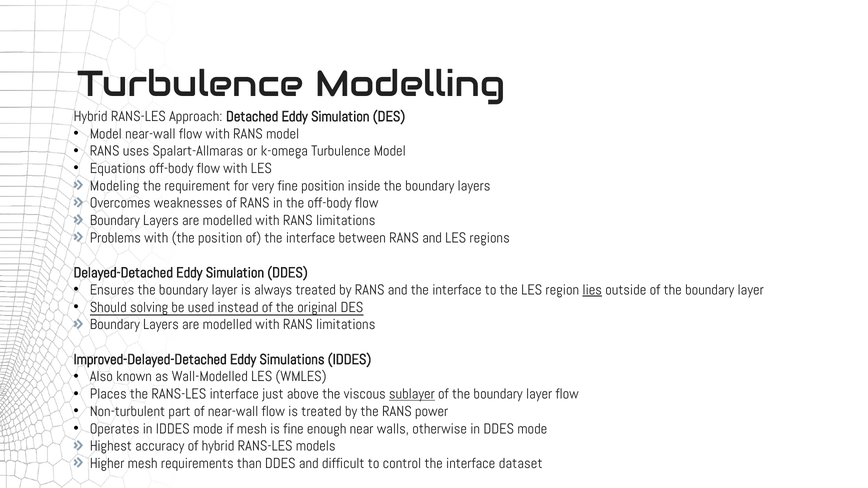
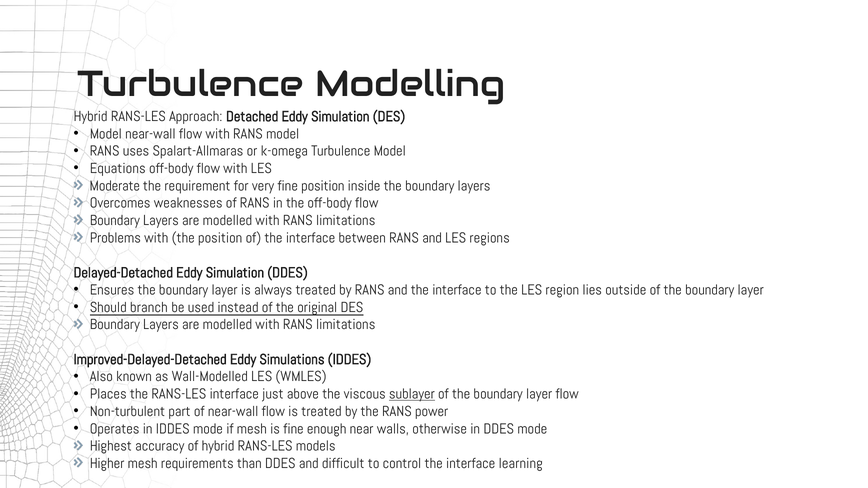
Modeling: Modeling -> Moderate (115, 186)
lies underline: present -> none (592, 290)
solving: solving -> branch (149, 307)
dataset: dataset -> learning (521, 464)
